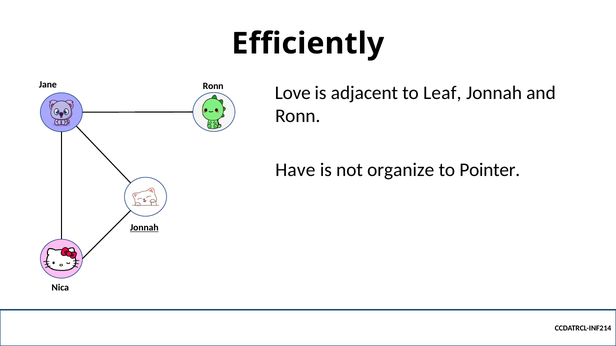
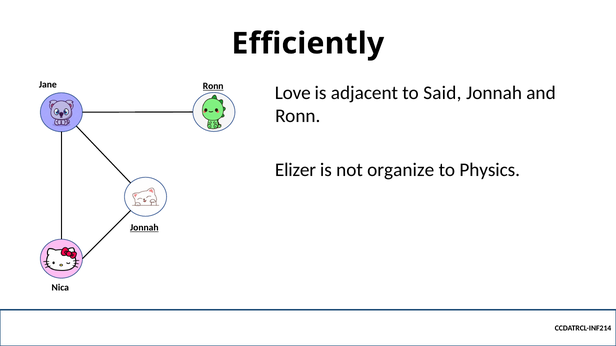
Leaf: Leaf -> Said (442, 93)
Ronn underline: none -> present (213, 86)
Have: Have -> Elizer (295, 170)
Pointer: Pointer -> Physics (490, 170)
